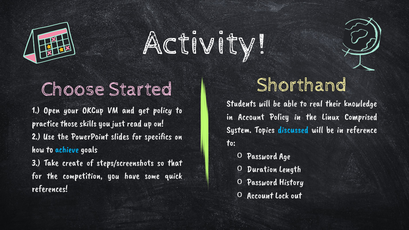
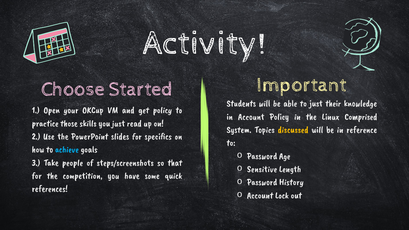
Shorthand: Shorthand -> Important (302, 85)
to real: real -> just (316, 104)
discussed colour: light blue -> yellow (293, 130)
create: create -> people (73, 163)
Duration: Duration -> Sensitive (262, 169)
